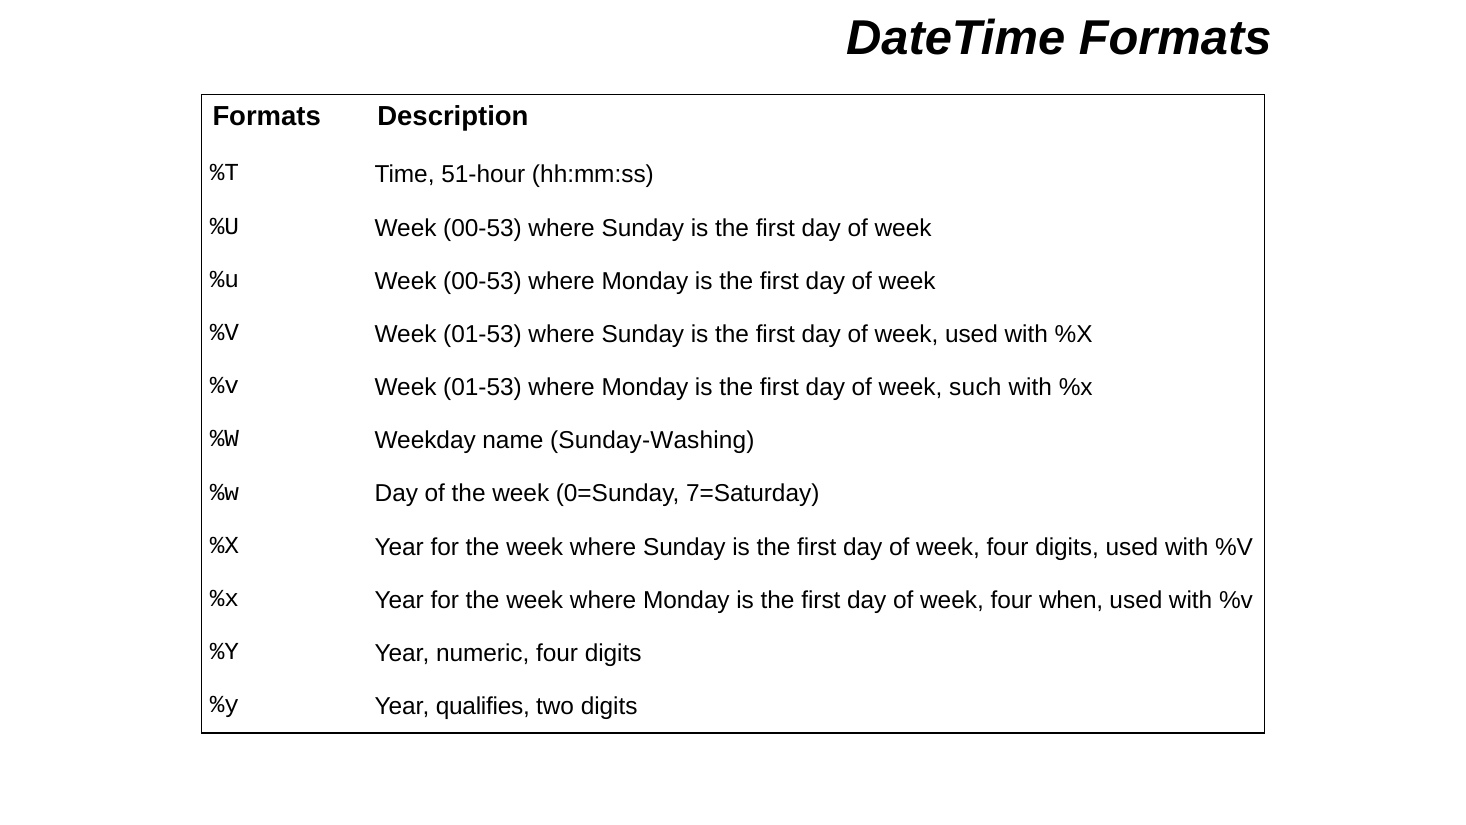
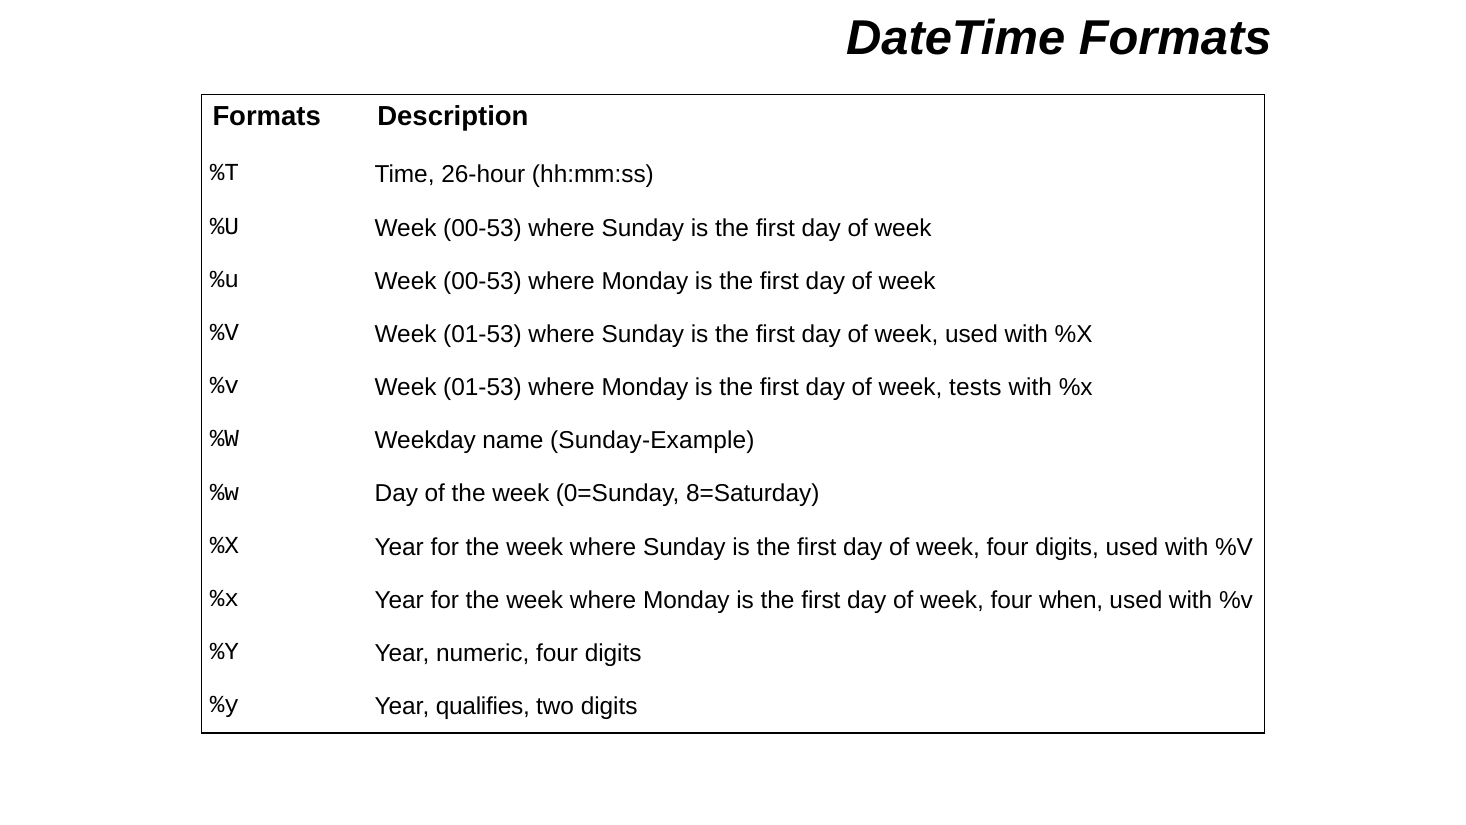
51-hour: 51-hour -> 26-hour (483, 175)
such: such -> tests (975, 387)
Sunday-Washing: Sunday-Washing -> Sunday-Example (652, 441)
7=Saturday: 7=Saturday -> 8=Saturday (753, 494)
